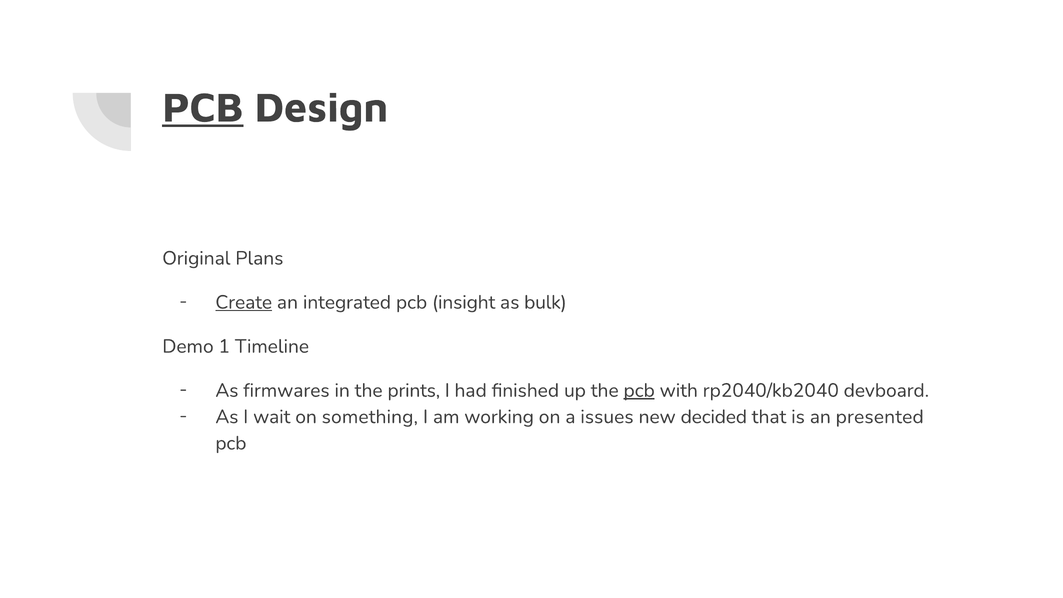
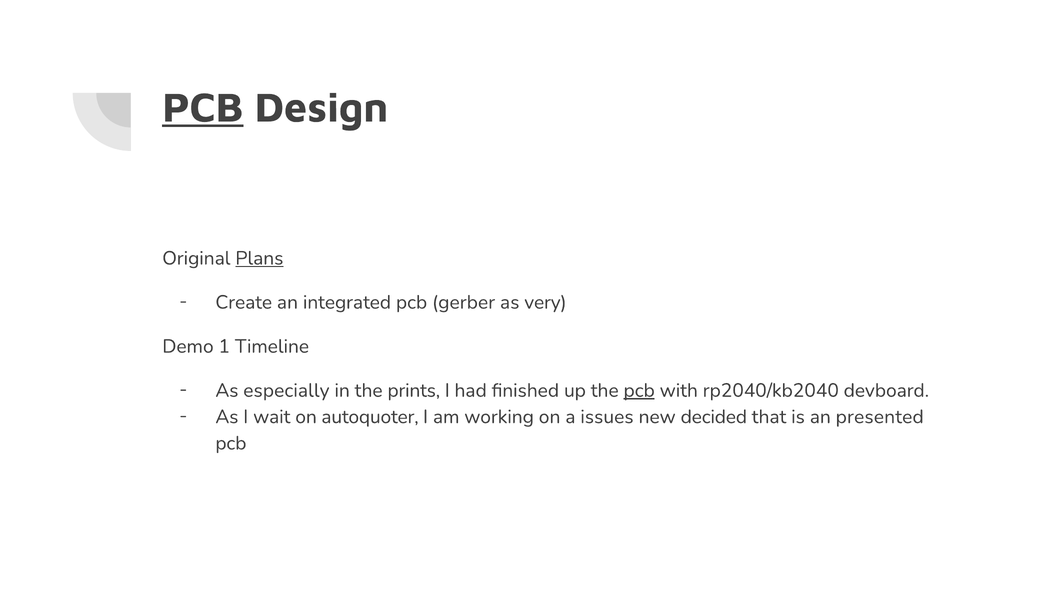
Plans underline: none -> present (259, 258)
Create underline: present -> none (244, 302)
insight: insight -> gerber (464, 302)
bulk: bulk -> very (545, 302)
firmwares: firmwares -> especially (286, 390)
something: something -> autoquoter (370, 417)
